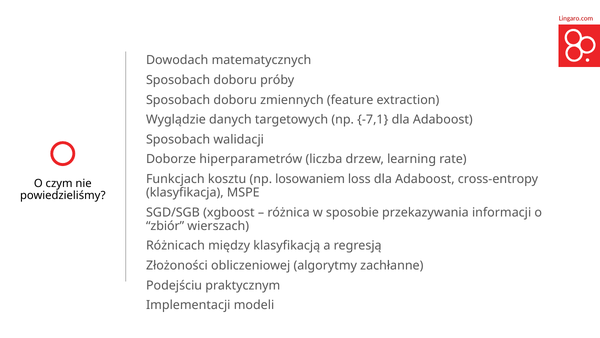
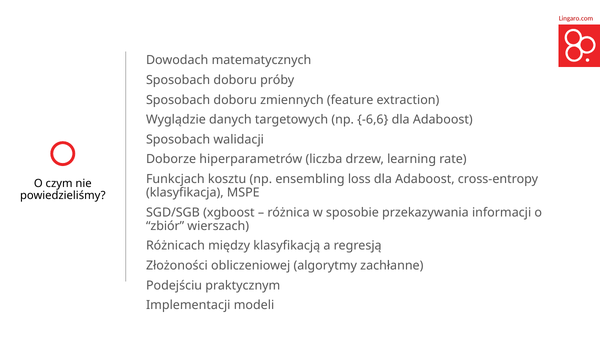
-7,1: -7,1 -> -6,6 (373, 120)
losowaniem: losowaniem -> ensembling (310, 179)
